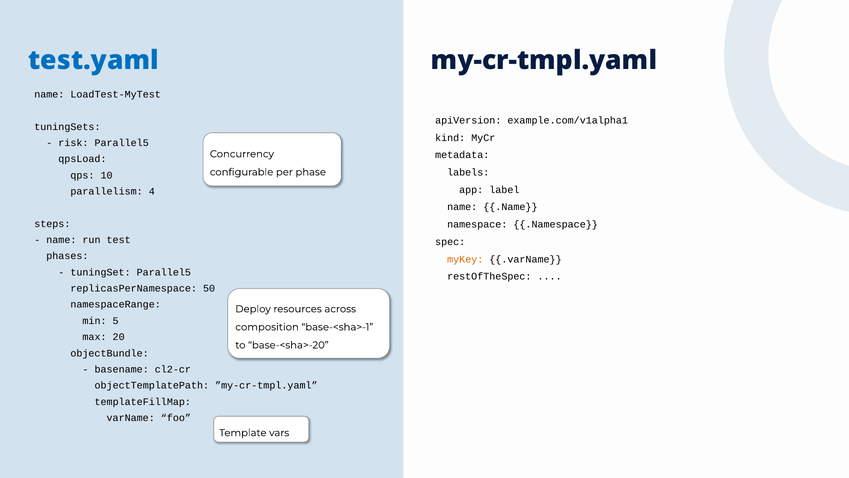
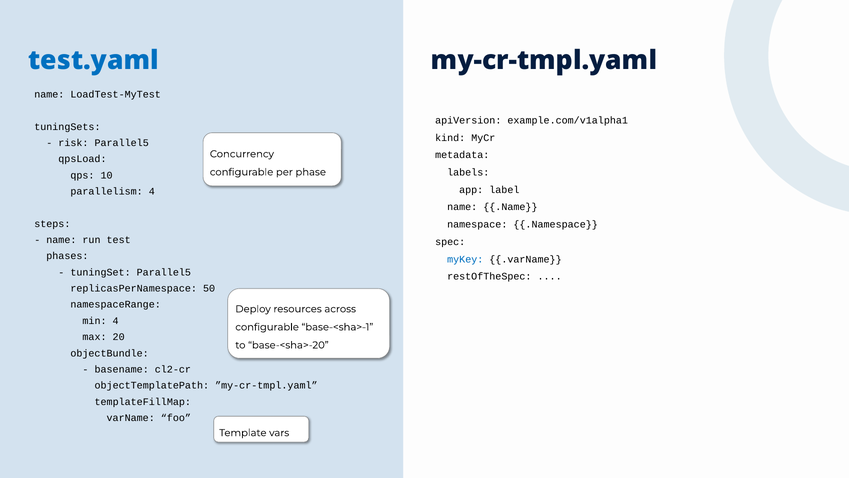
myKey colour: orange -> blue (465, 259)
min 5: 5 -> 4 (116, 321)
composition: composition -> configurable (267, 327)
